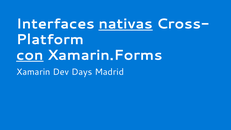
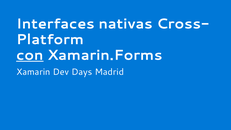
nativas underline: present -> none (126, 24)
